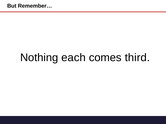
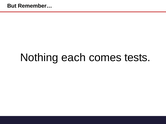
third: third -> tests (137, 58)
